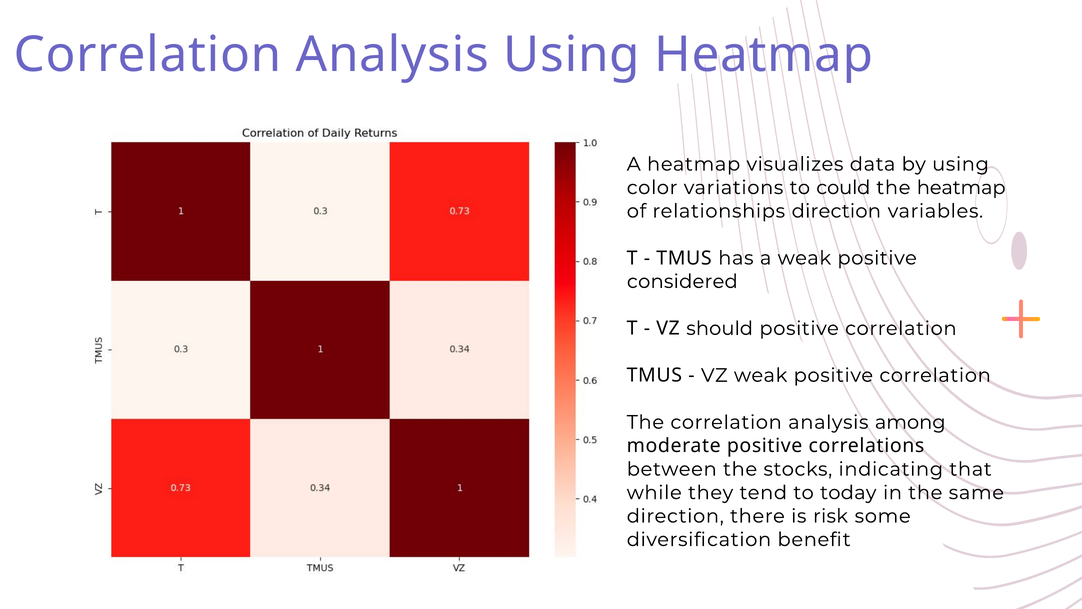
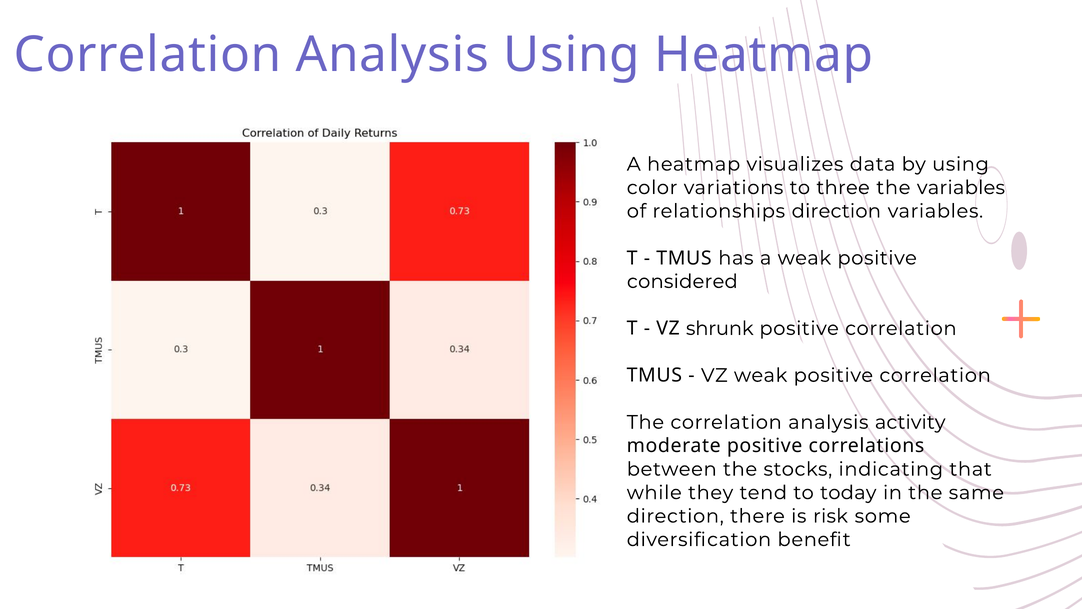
could: could -> three (843, 188)
the heatmap: heatmap -> variables (961, 188)
should: should -> shrunk (720, 328)
among: among -> activity (910, 422)
